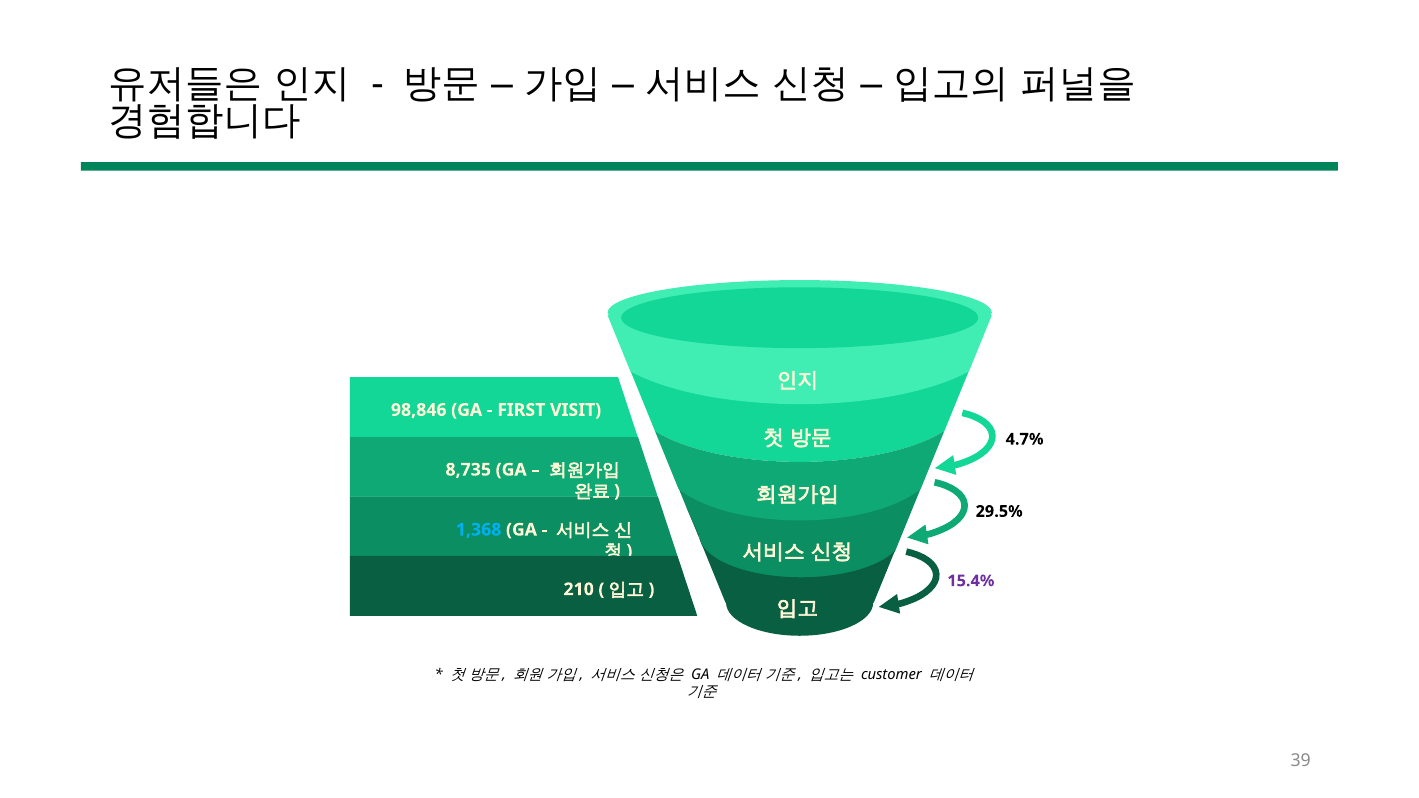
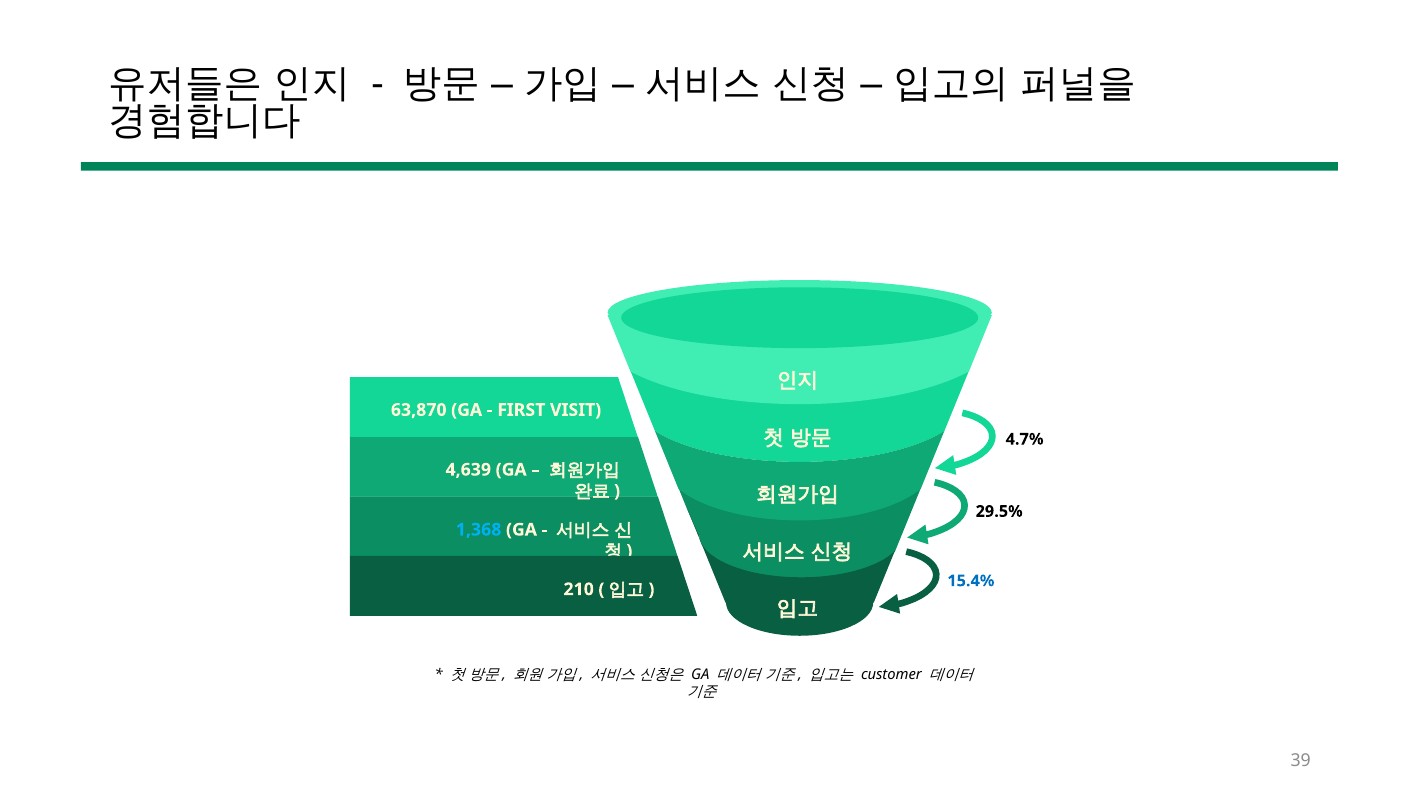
98,846: 98,846 -> 63,870 (419, 410)
8,735: 8,735 -> 4,639 (468, 470)
15.4% colour: purple -> blue (971, 581)
